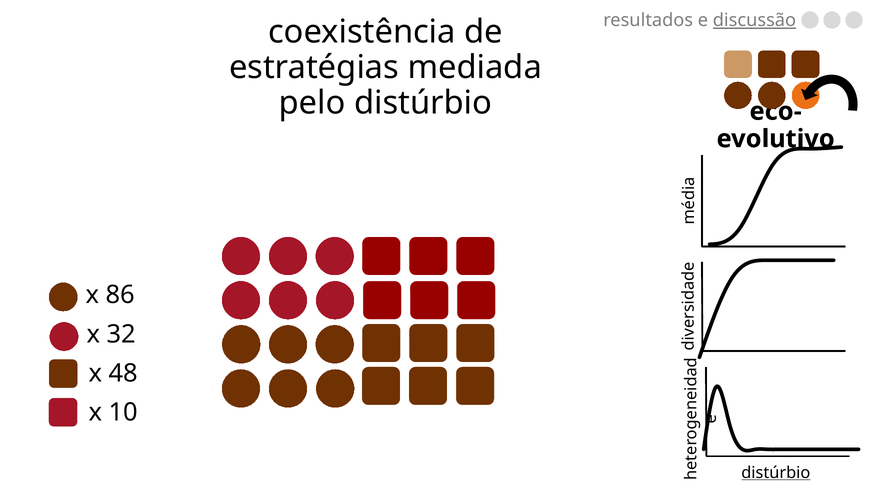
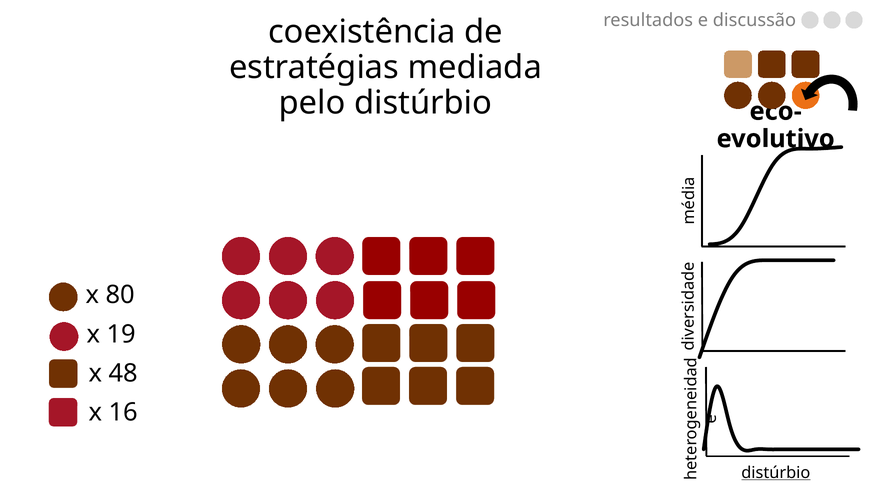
discussão underline: present -> none (754, 20)
86: 86 -> 80 (120, 295)
32: 32 -> 19 (121, 334)
10: 10 -> 16 (123, 412)
